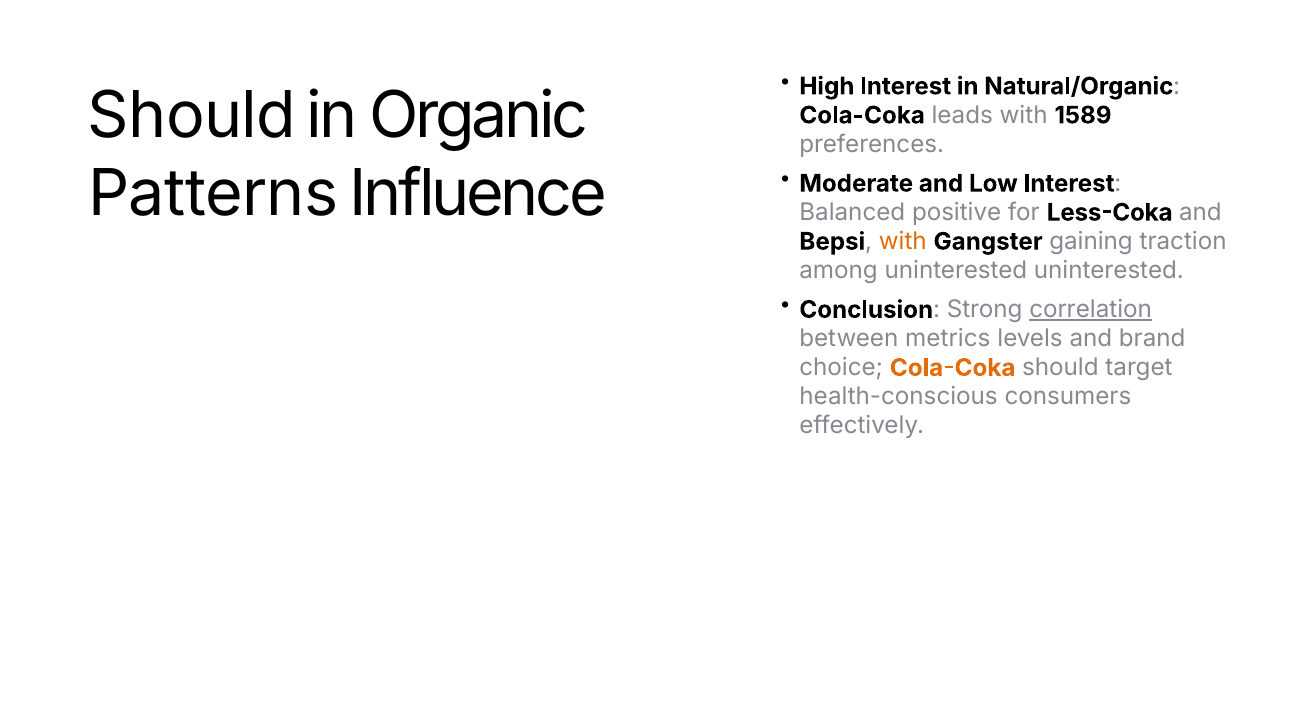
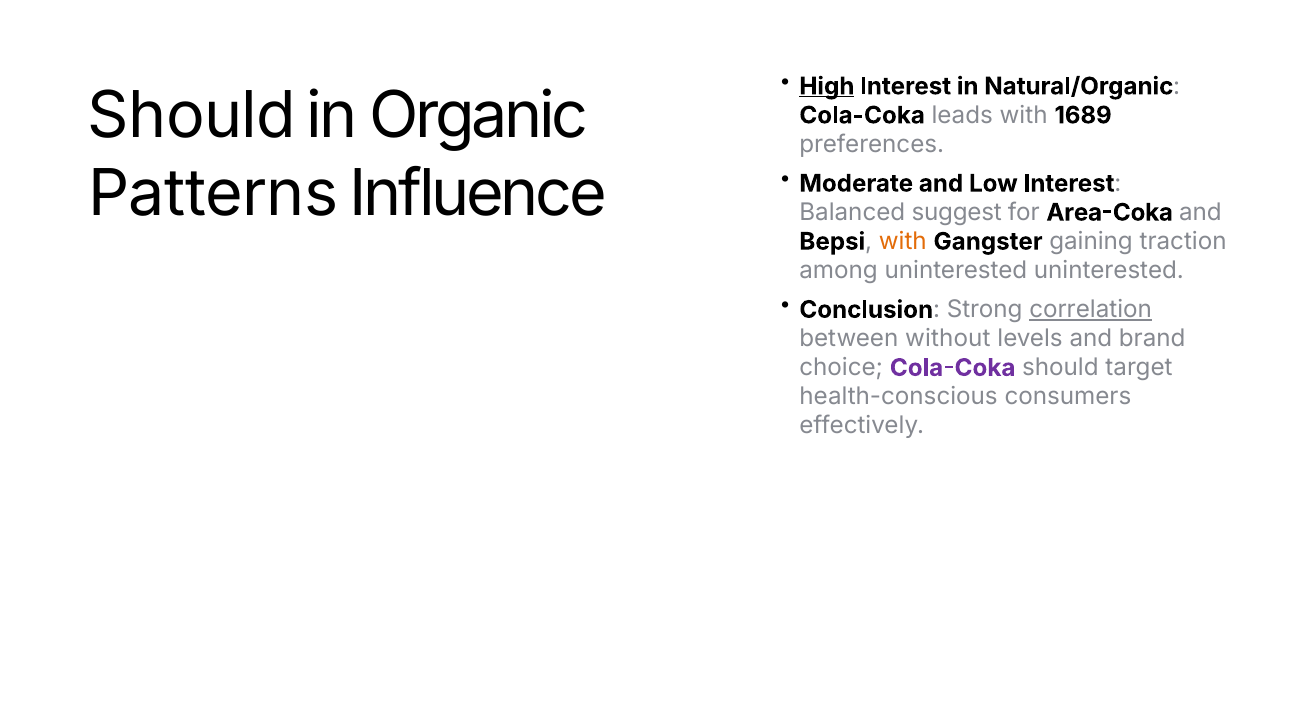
High underline: none -> present (827, 86)
1589: 1589 -> 1689 (1083, 115)
positive: positive -> suggest (957, 213)
Less-Coka: Less-Coka -> Area-Coka (1110, 213)
metrics: metrics -> without (948, 339)
Cola-Coka colour: orange -> purple (953, 368)
